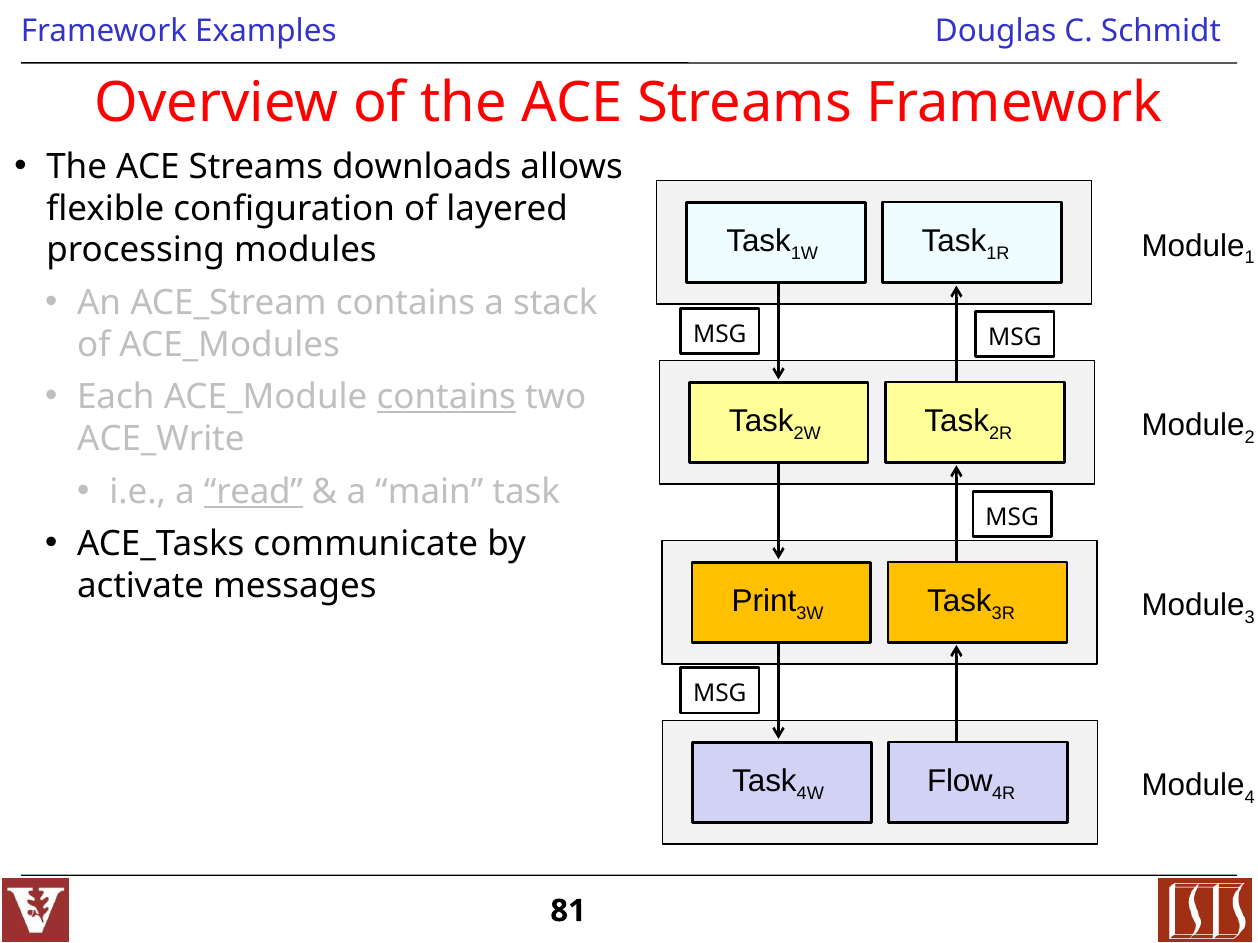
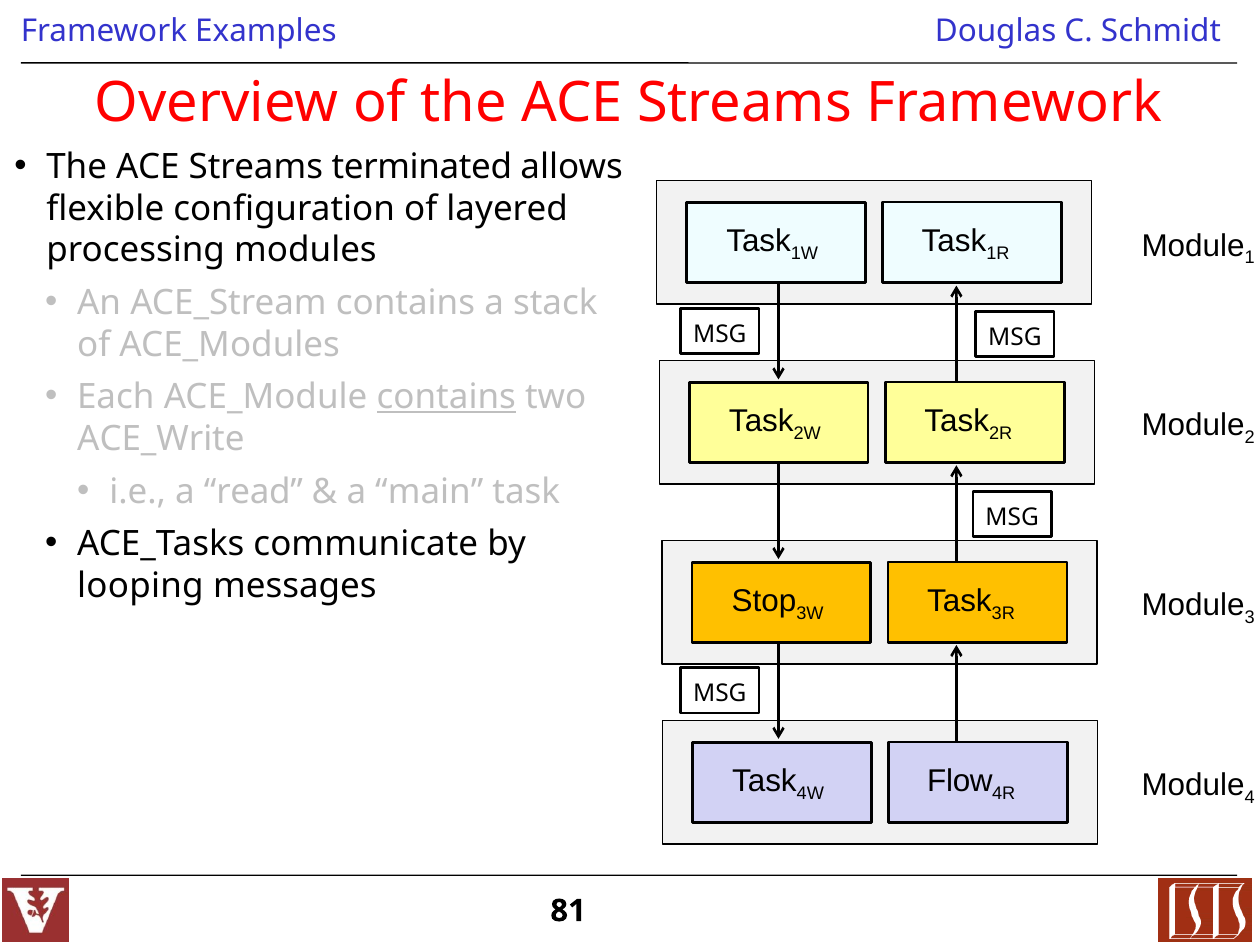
downloads: downloads -> terminated (422, 167)
read underline: present -> none (253, 492)
activate: activate -> looping (140, 586)
Print: Print -> Stop (764, 602)
